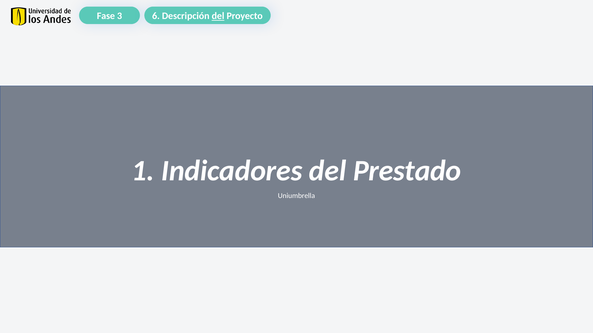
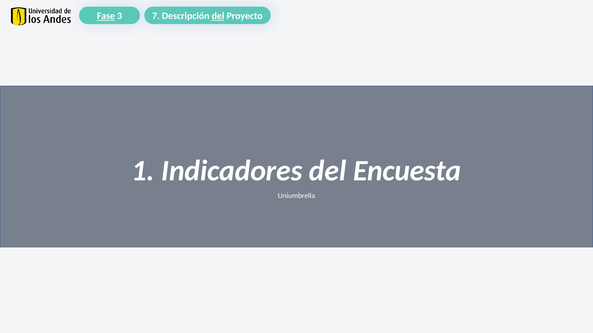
Fase underline: none -> present (106, 16)
6: 6 -> 7 (156, 16)
Prestado: Prestado -> Encuesta (407, 171)
